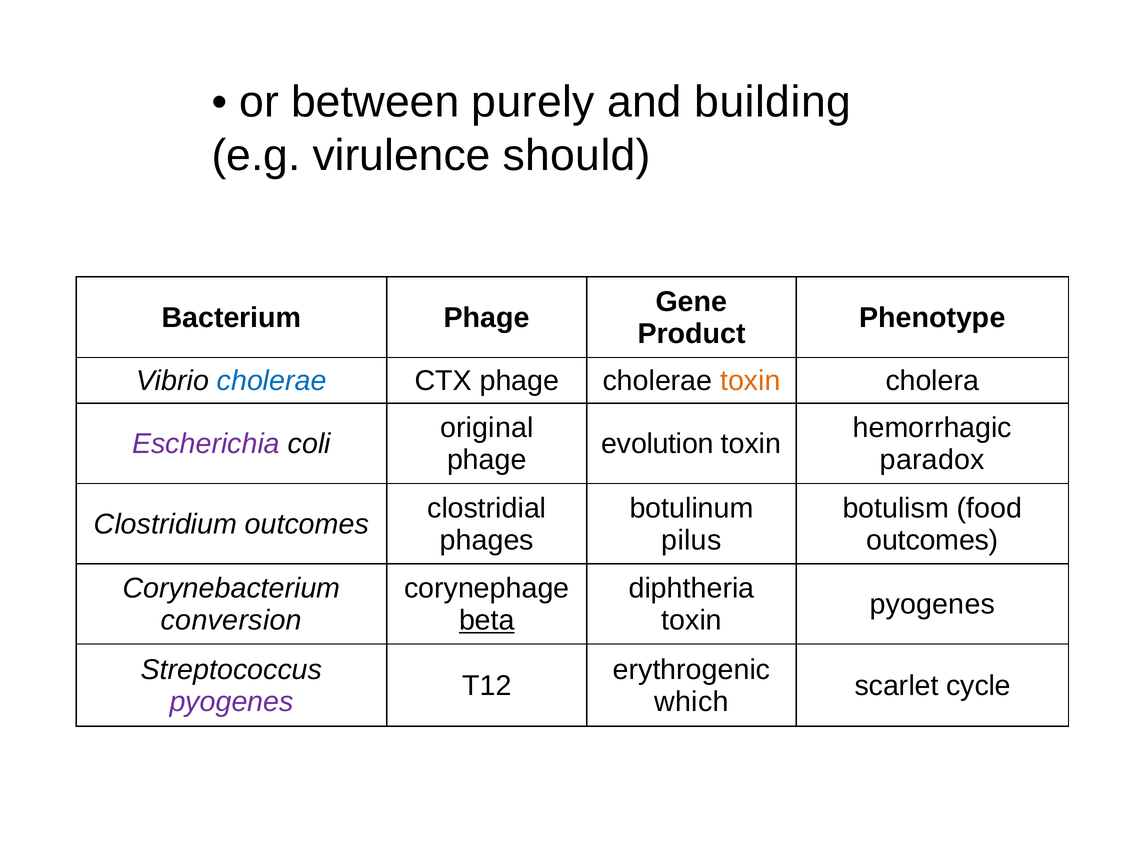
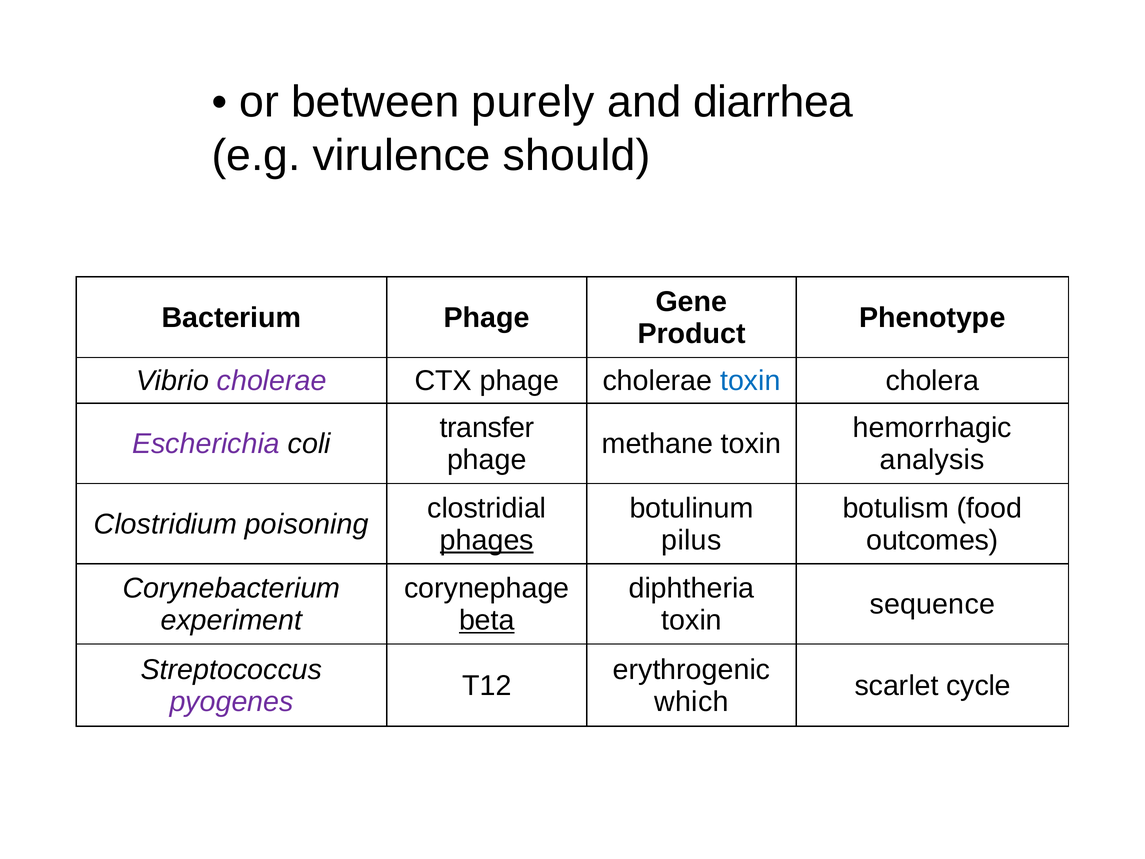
building: building -> diarrhea (773, 102)
cholerae colour: blue -> purple (272, 381)
toxin colour: orange -> blue (750, 381)
original: original -> transfer (487, 428)
evolution: evolution -> methane (657, 444)
paradox: paradox -> analysis (932, 460)
Clostridium outcomes: outcomes -> poisoning (307, 524)
phages underline: none -> present (487, 540)
pyogenes: pyogenes -> sequence (932, 604)
conversion: conversion -> experiment (231, 620)
